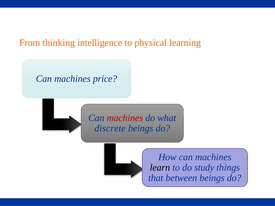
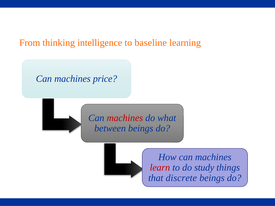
physical: physical -> baseline (151, 43)
discrete: discrete -> between (110, 128)
learn colour: black -> red (160, 167)
between: between -> discrete (181, 178)
